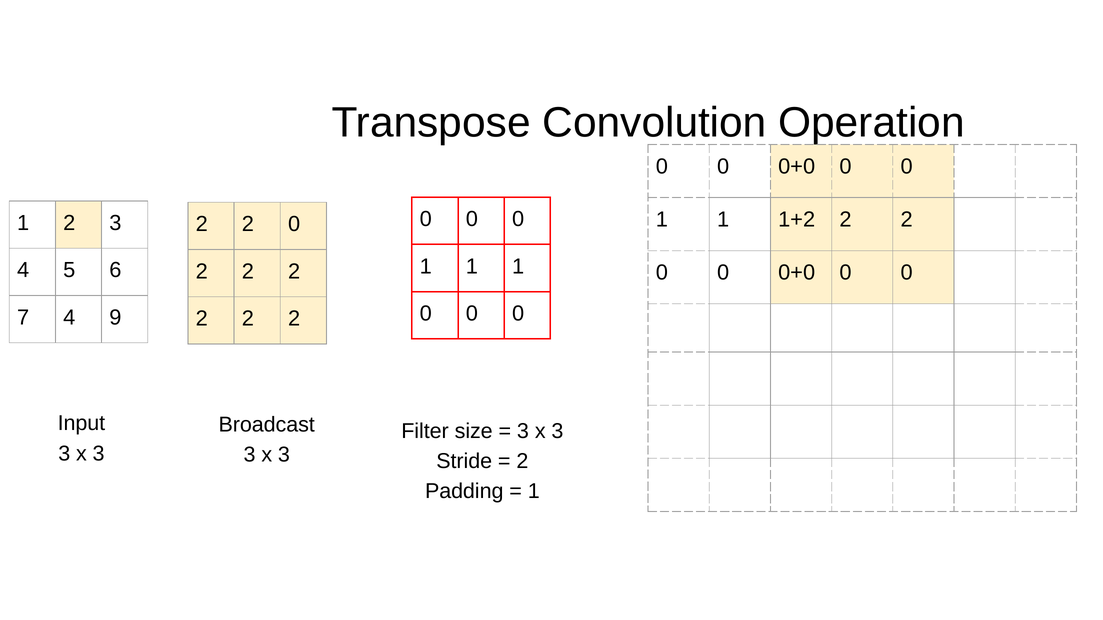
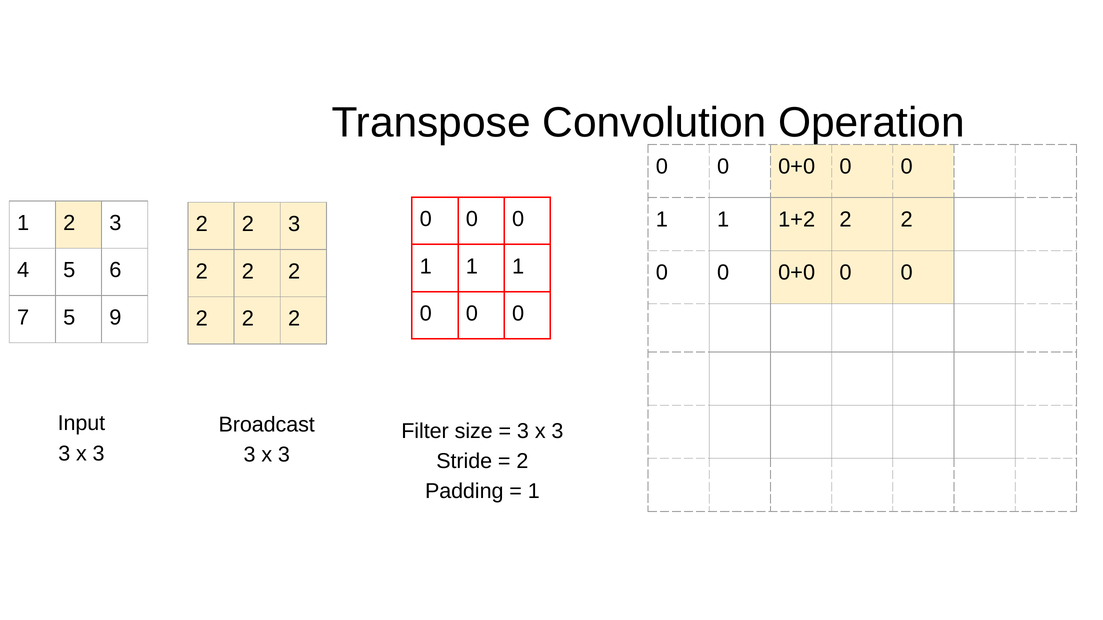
0: 0 -> 3 (294, 224)
7 4: 4 -> 5 (69, 318)
